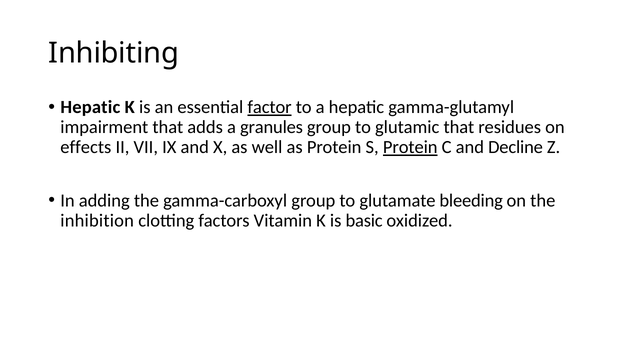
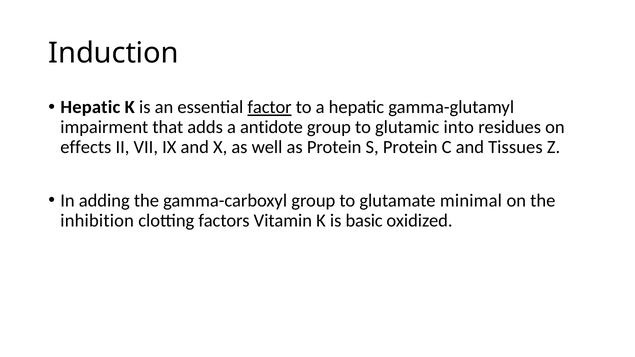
Inhibiting: Inhibiting -> Induction (114, 53)
granules: granules -> antidote (272, 127)
glutamic that: that -> into (459, 127)
Protein underline: present -> none (410, 147)
Decline: Decline -> Tissues (515, 147)
bleeding: bleeding -> minimal (471, 201)
